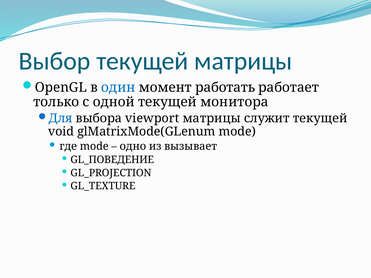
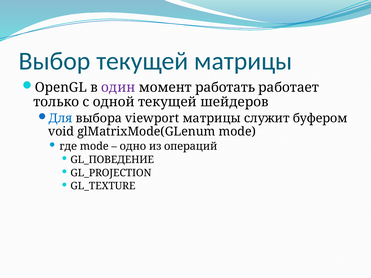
один colour: blue -> purple (118, 88)
монитора: монитора -> шейдеров (234, 102)
служит текущей: текущей -> буфером (320, 118)
вызывает: вызывает -> операций (191, 146)
